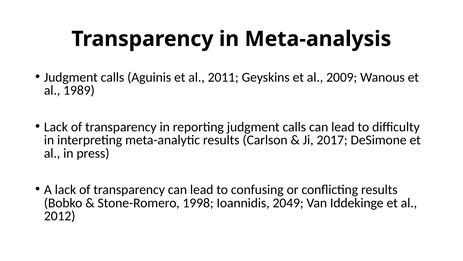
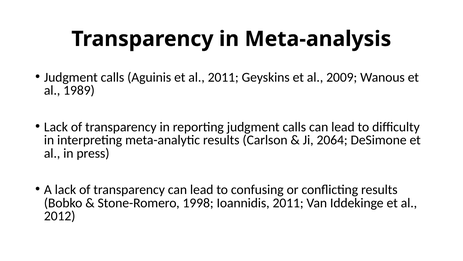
2017: 2017 -> 2064 (332, 140)
Ioannidis 2049: 2049 -> 2011 (288, 202)
